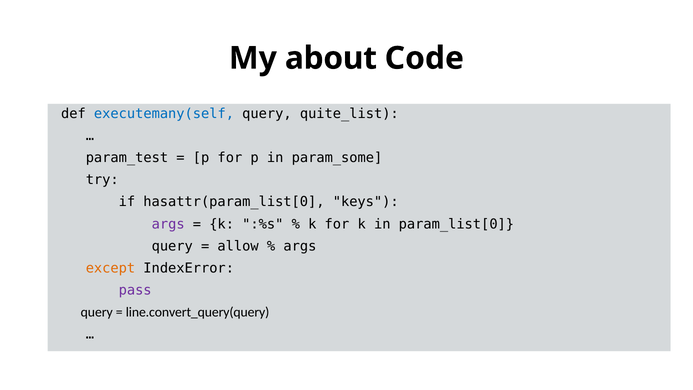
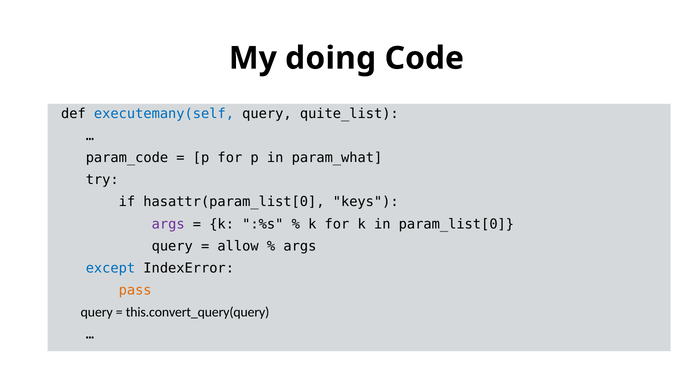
about: about -> doing (331, 58)
param_test: param_test -> param_code (127, 158)
param_some: param_some -> param_what (337, 158)
except colour: orange -> blue (110, 268)
pass colour: purple -> orange (135, 290)
line.convert_query(query: line.convert_query(query -> this.convert_query(query (198, 312)
